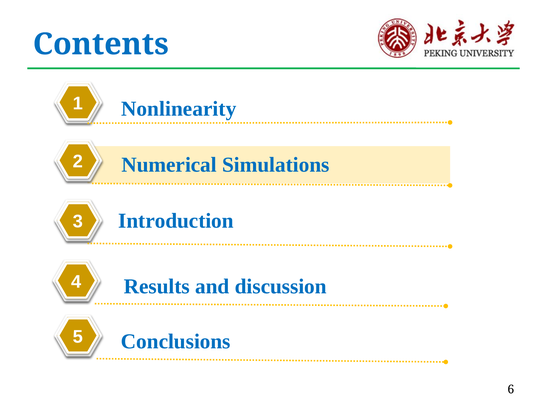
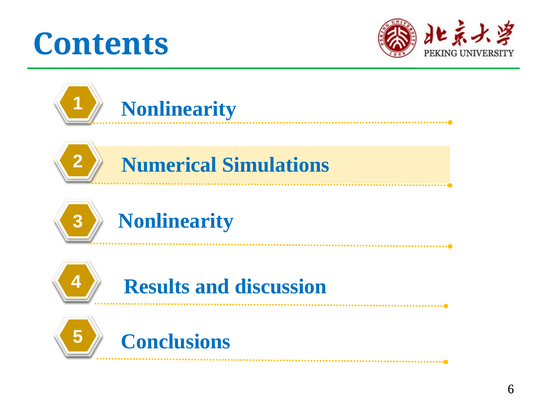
Introduction: Introduction -> Nonlinearity (176, 221)
